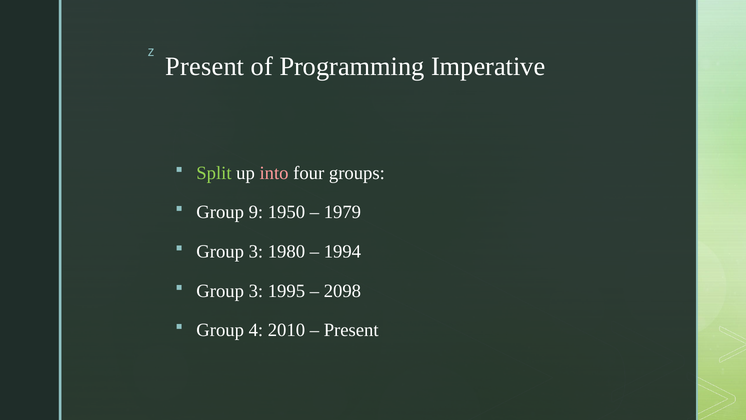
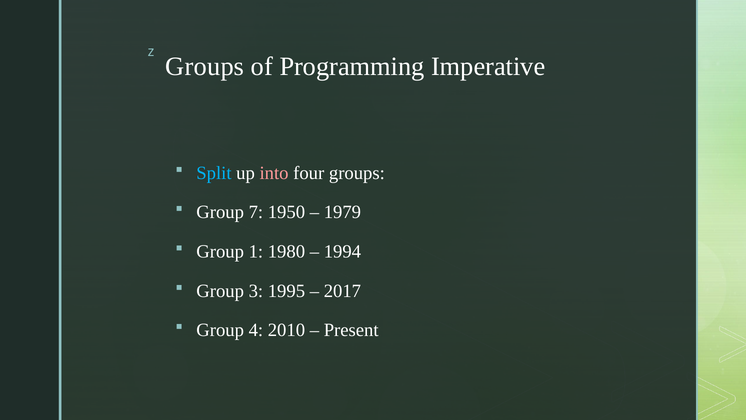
Present: Present -> Groups (205, 66)
Split colour: light green -> light blue (214, 173)
9: 9 -> 7 (256, 212)
3: 3 -> 1 (256, 251)
2098: 2098 -> 2017 (342, 291)
